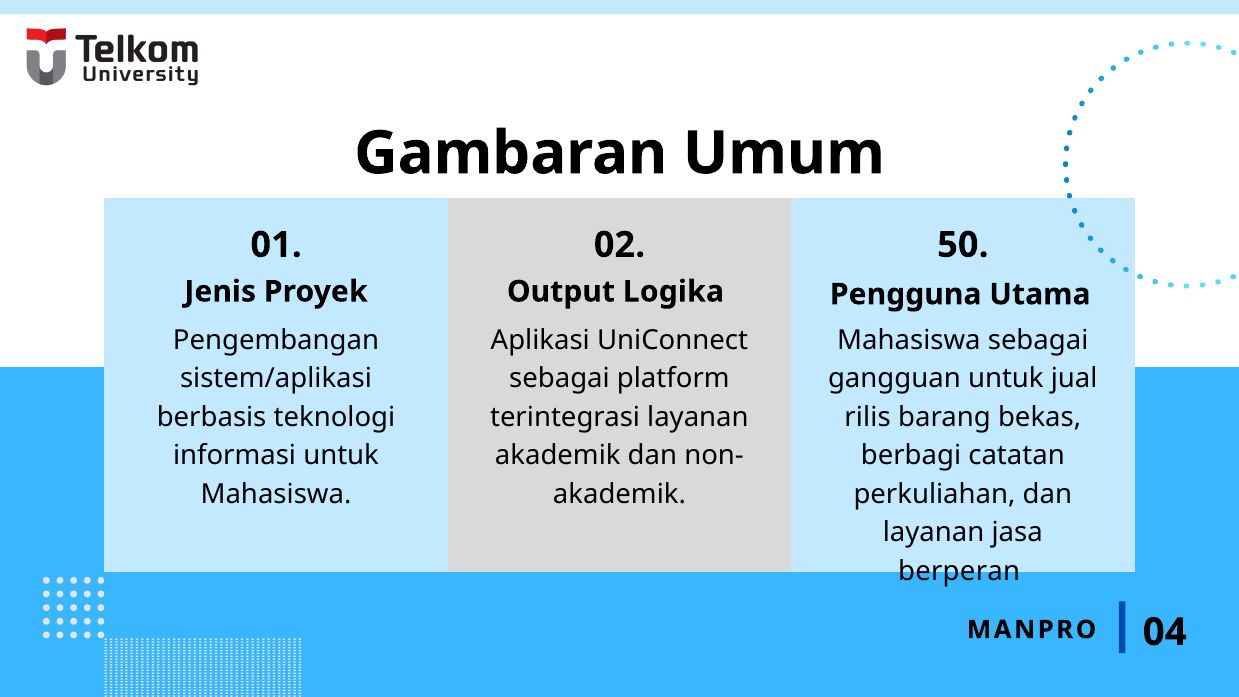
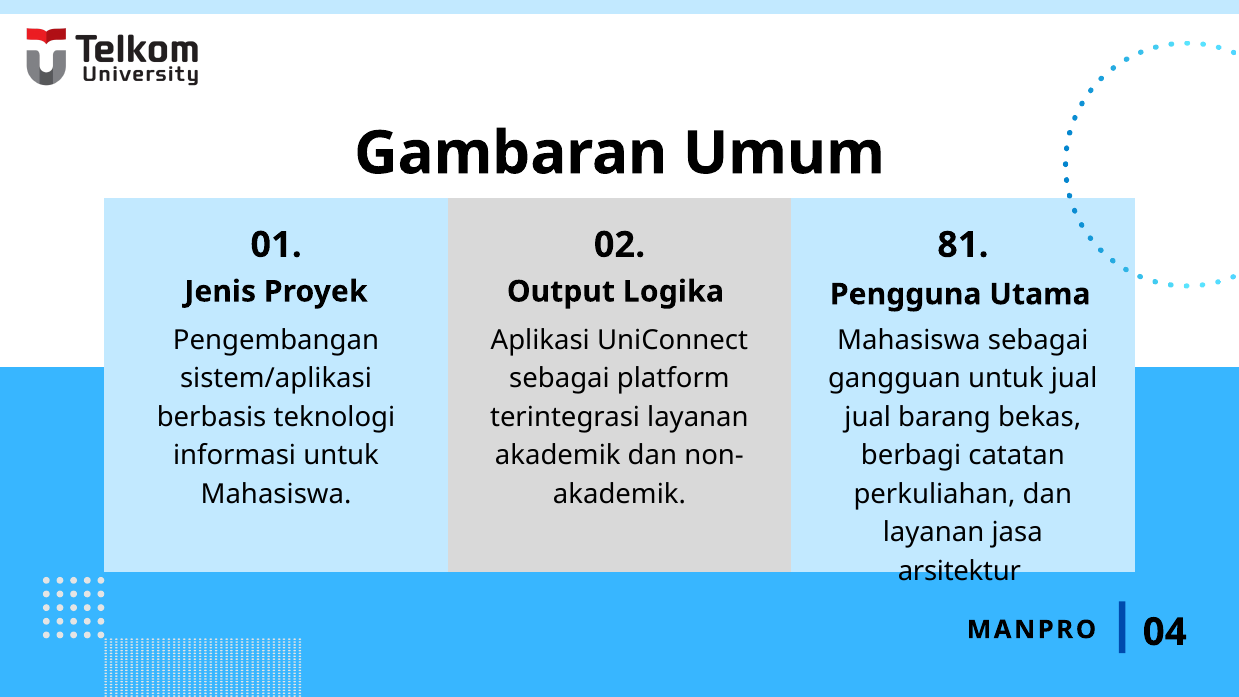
50: 50 -> 81 (963, 245)
rilis: rilis -> jual (868, 417)
berperan: berperan -> arsitektur (959, 571)
